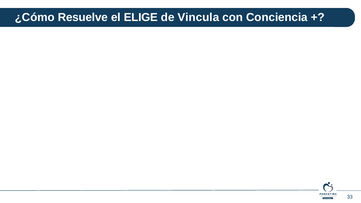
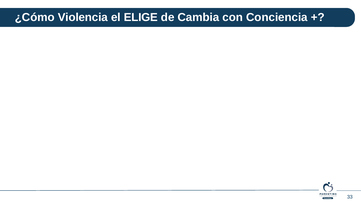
Resuelve: Resuelve -> Violencia (83, 17)
Vincula: Vincula -> Cambia (198, 17)
